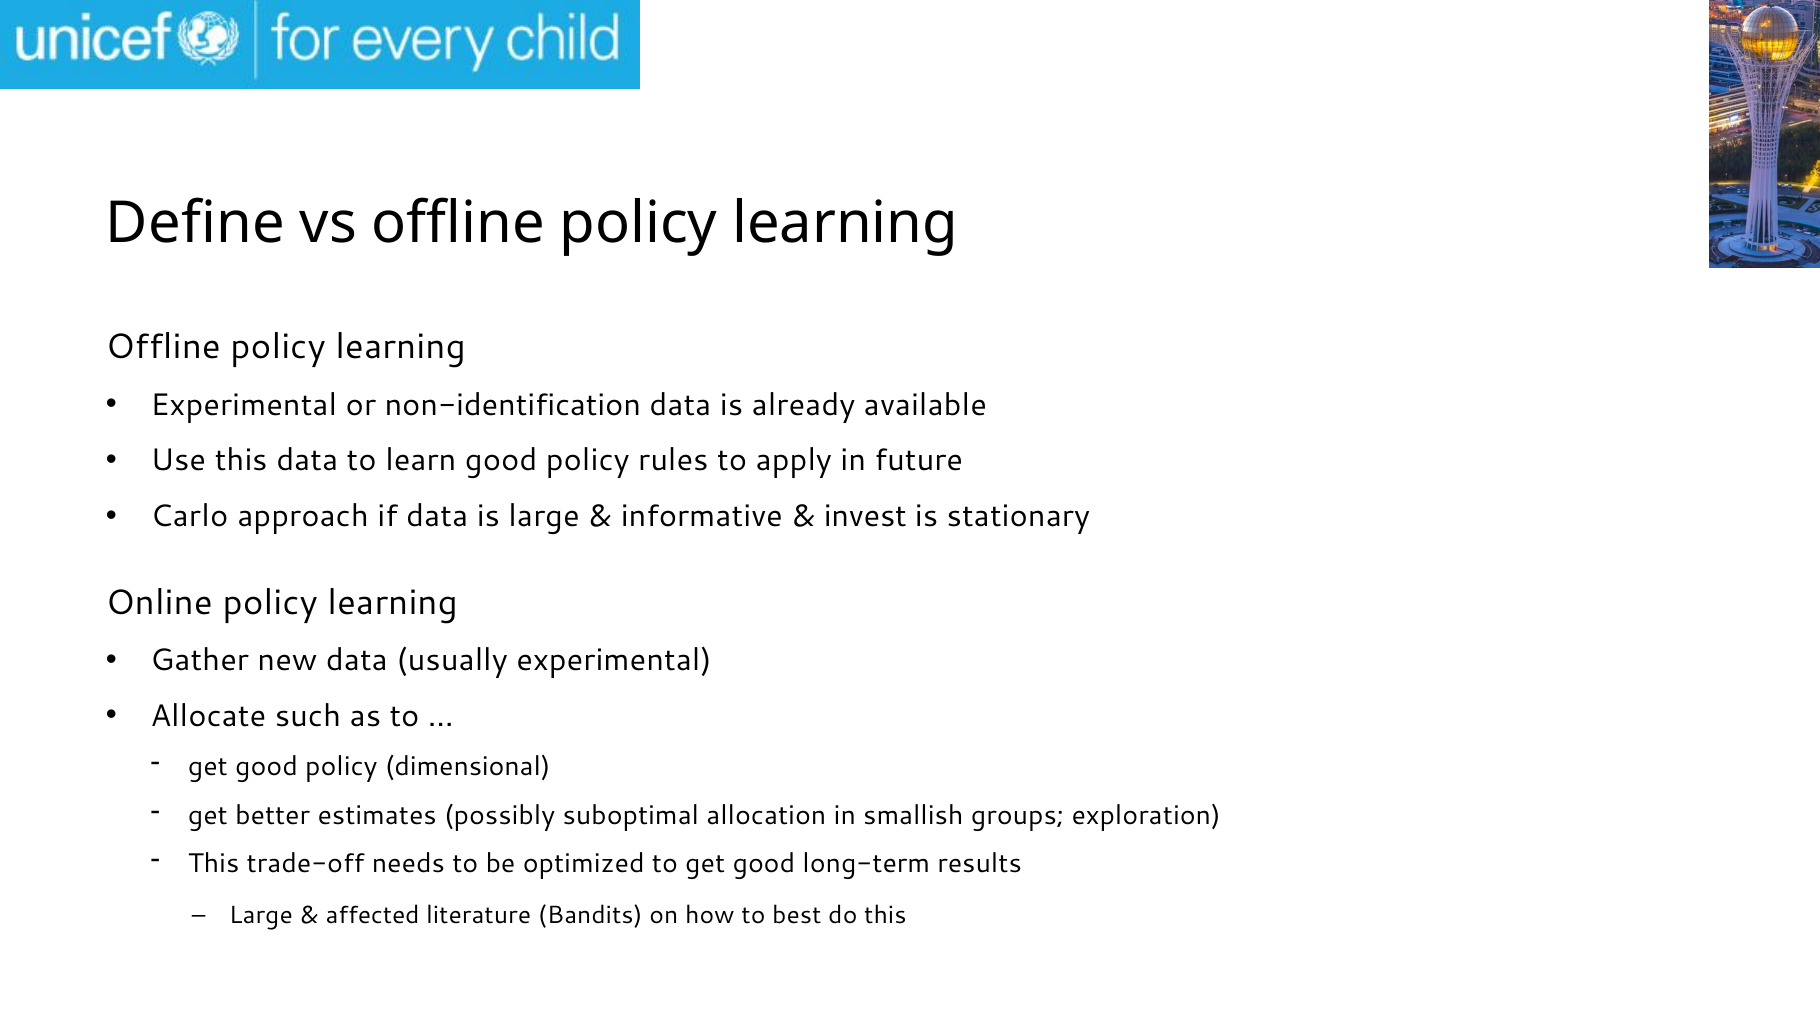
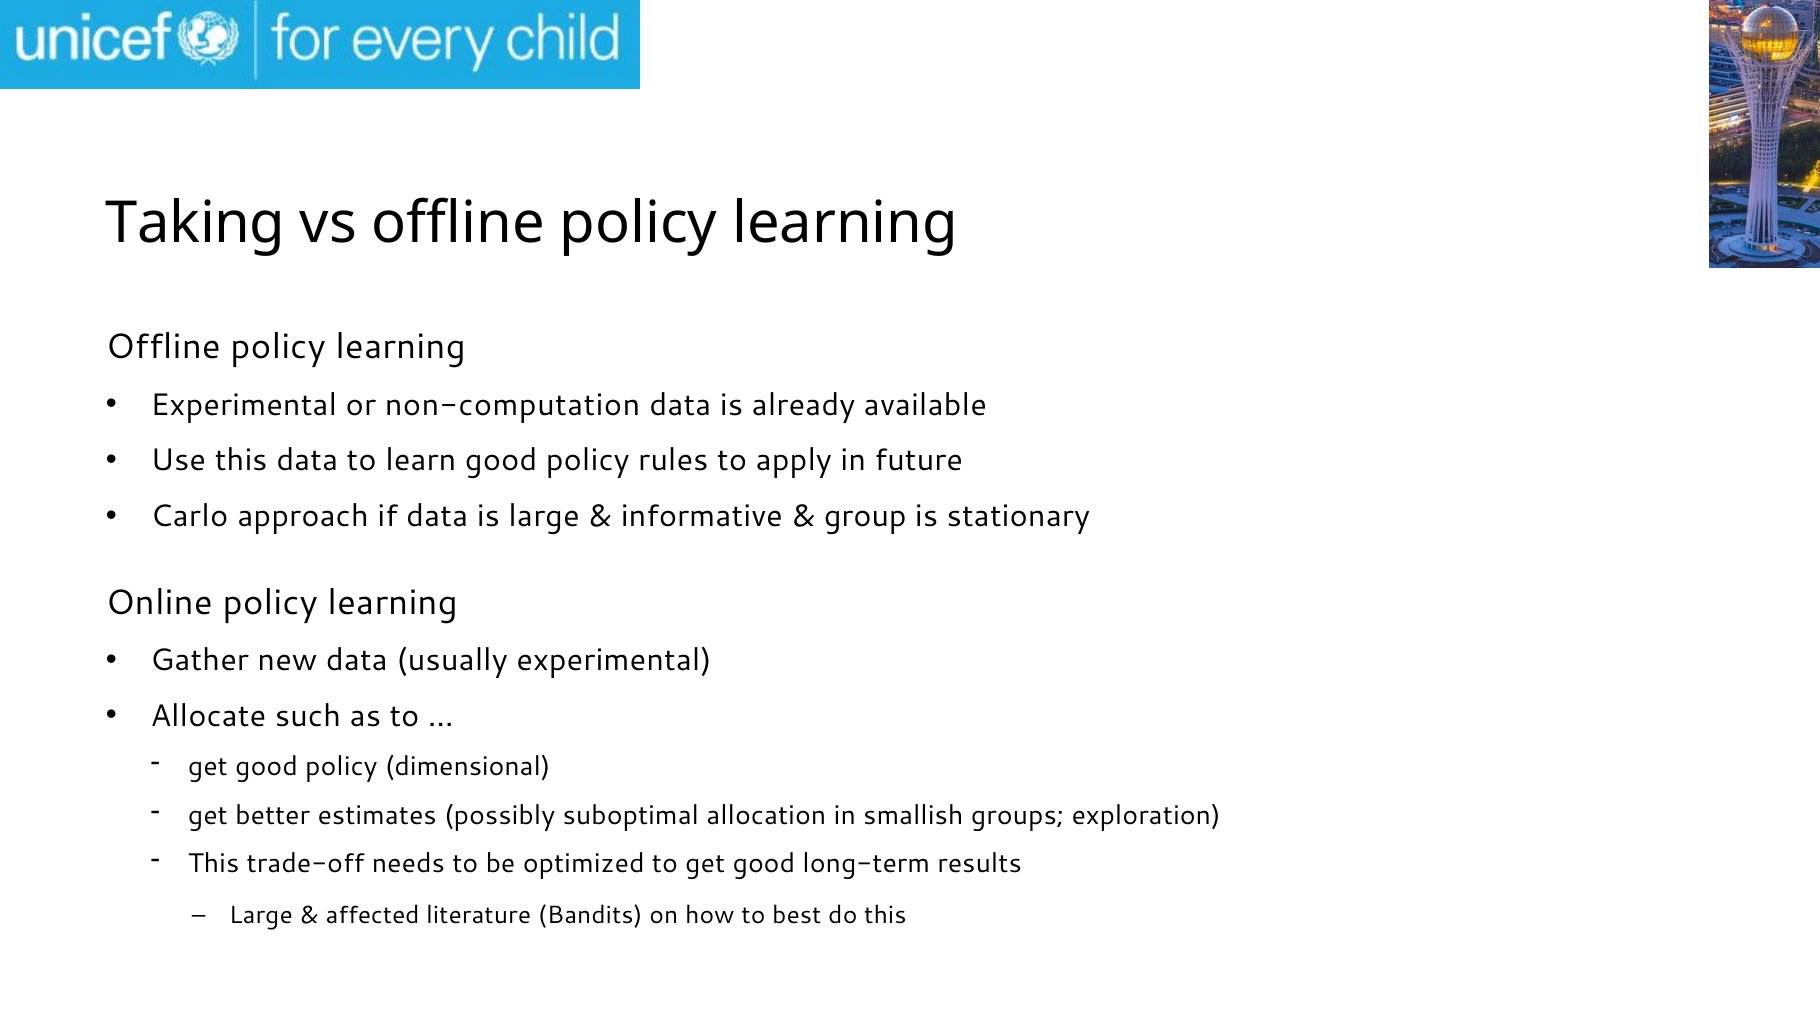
Define: Define -> Taking (196, 223)
non-identification: non-identification -> non-computation (513, 405)
invest: invest -> group (865, 516)
